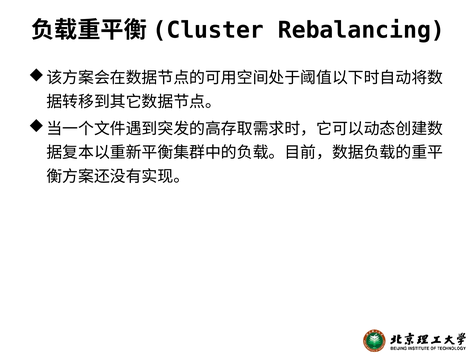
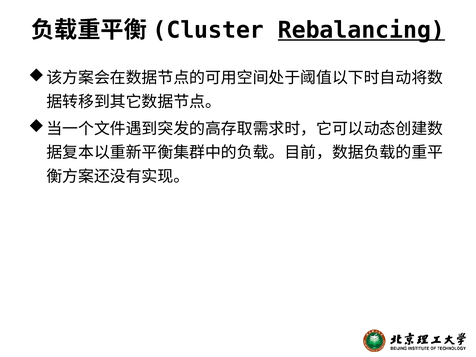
Rebalancing underline: none -> present (361, 30)
